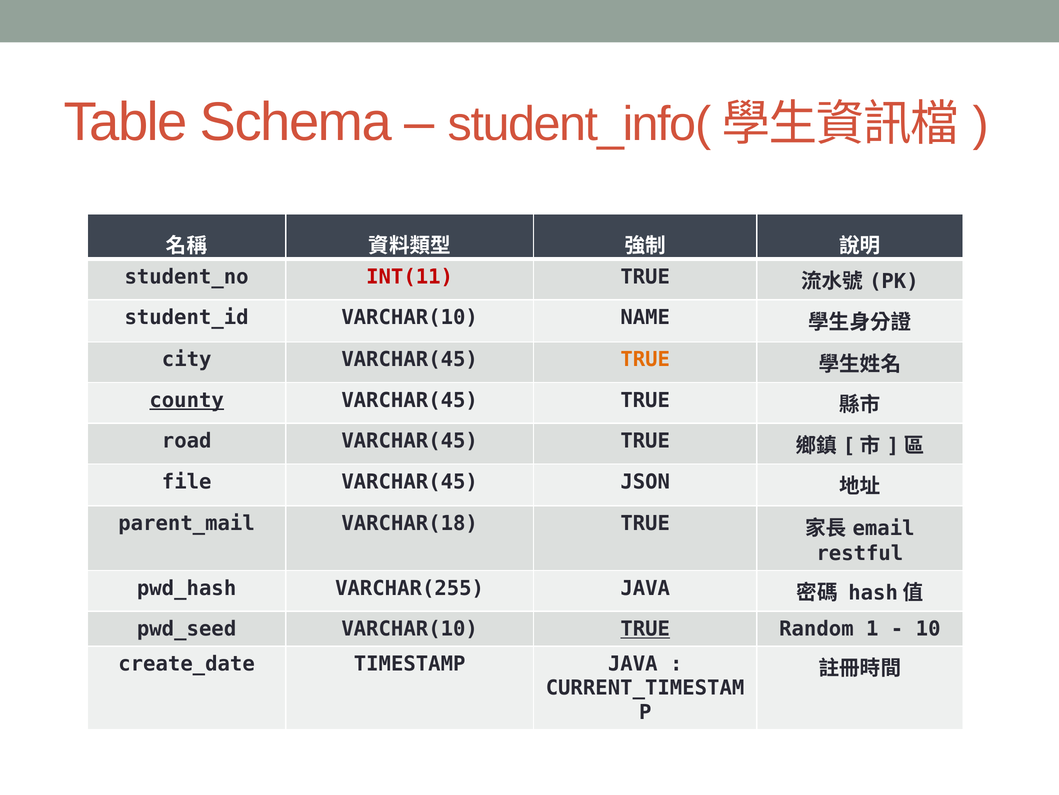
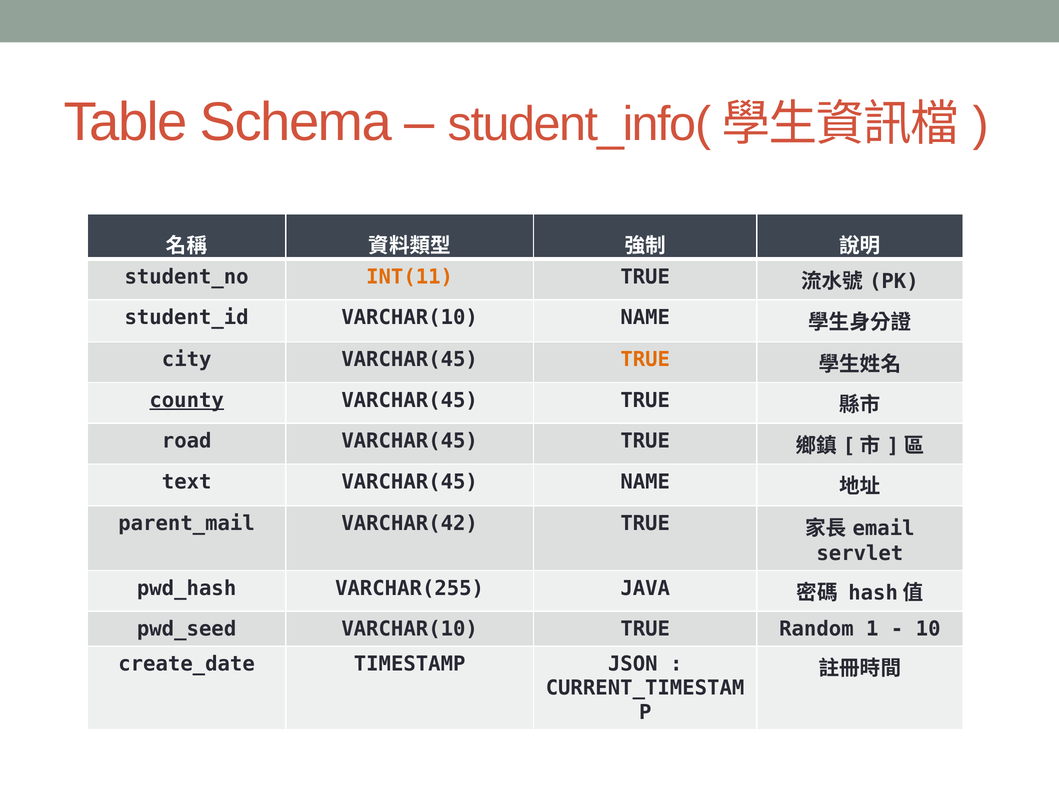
INT(11 colour: red -> orange (410, 276)
file: file -> text (187, 481)
VARCHAR(45 JSON: JSON -> NAME (645, 481)
VARCHAR(18: VARCHAR(18 -> VARCHAR(42 (410, 523)
restful: restful -> servlet (860, 553)
TRUE underline: present -> none (645, 628)
TIMESTAMP JAVA: JAVA -> JSON (633, 663)
